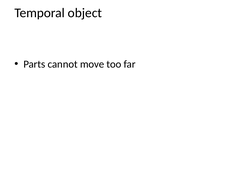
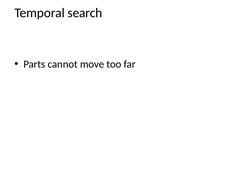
object: object -> search (85, 13)
